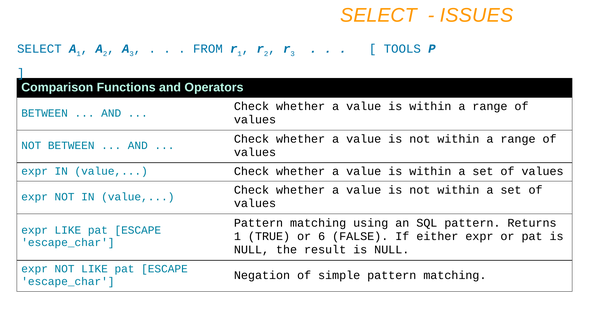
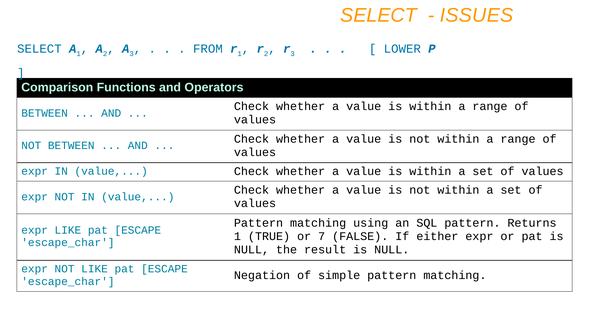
TOOLS: TOOLS -> LOWER (402, 49)
6: 6 -> 7 (322, 236)
